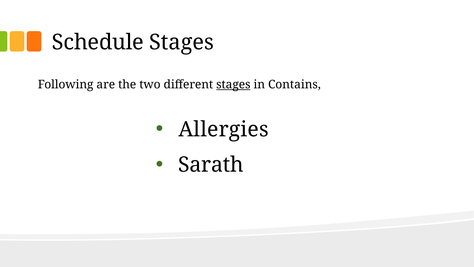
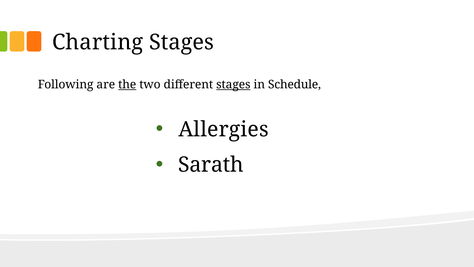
Schedule: Schedule -> Charting (98, 42)
the underline: none -> present (127, 84)
Contains: Contains -> Schedule (295, 84)
